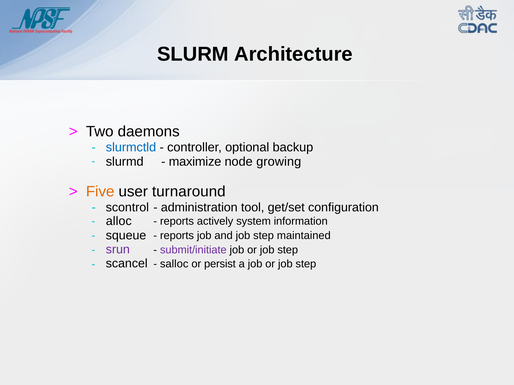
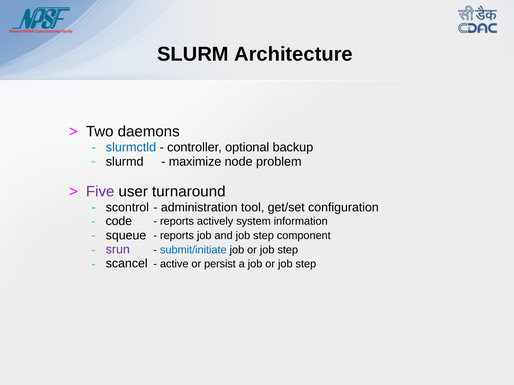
growing: growing -> problem (279, 162)
Five colour: orange -> purple (100, 192)
alloc: alloc -> code (119, 222)
maintained: maintained -> component (304, 236)
submit/initiate colour: purple -> blue (193, 250)
salloc: salloc -> active (174, 264)
